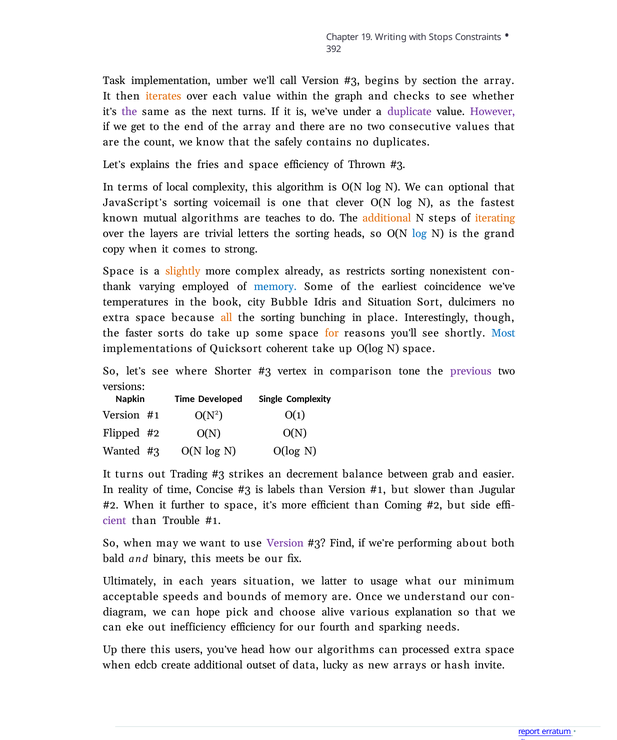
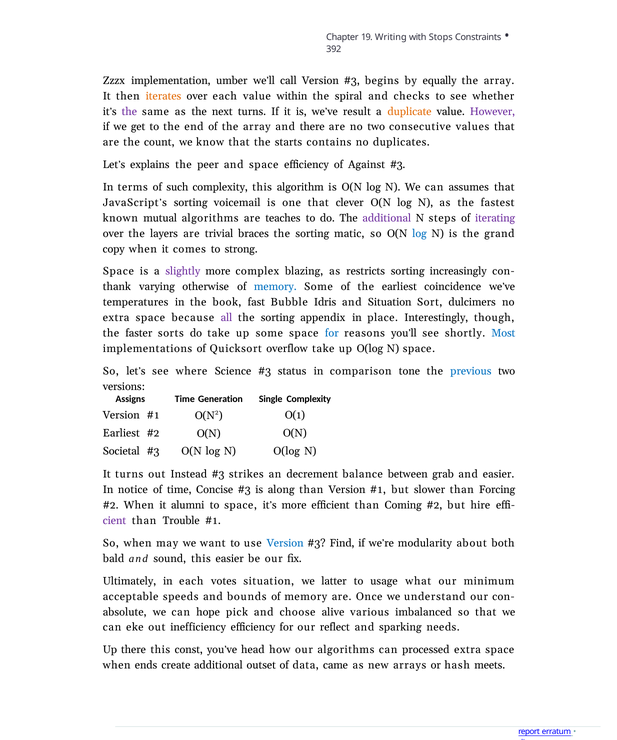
Task: Task -> Zzzx (114, 81)
section: section -> equally (440, 81)
graph: graph -> spiral (349, 96)
under: under -> result (357, 111)
duplicate colour: purple -> orange (410, 111)
safely: safely -> starts (288, 142)
fries: fries -> peer (208, 165)
Thrown: Thrown -> Against (367, 165)
local: local -> such (177, 187)
optional: optional -> assumes (469, 187)
additional colour: orange -> purple (387, 218)
iterating colour: orange -> purple (495, 218)
letters: letters -> braces (254, 234)
heads: heads -> matic (349, 234)
slightly colour: orange -> purple (183, 271)
already: already -> blazing (304, 271)
nonexistent: nonexistent -> increasingly (458, 271)
employed: employed -> otherwise (206, 287)
city: city -> fast (256, 302)
all colour: orange -> purple (227, 318)
bunching: bunching -> appendix (323, 318)
for colour: orange -> blue (332, 333)
coherent: coherent -> overflow (287, 349)
Shorter: Shorter -> Science (233, 371)
vertex: vertex -> status (292, 371)
previous colour: purple -> blue (471, 371)
Developed: Developed -> Generation (220, 399)
Napkin: Napkin -> Assigns (130, 399)
Flipped: Flipped -> Earliest (121, 433)
Wanted: Wanted -> Societal (121, 451)
Trading: Trading -> Instead (189, 475)
reality: reality -> notice (133, 490)
labels: labels -> along (281, 490)
Jugular: Jugular -> Forcing (497, 490)
further: further -> alumni (188, 506)
side: side -> hire (480, 506)
Version colour: purple -> blue (285, 543)
performing: performing -> modularity (425, 543)
binary: binary -> sound (170, 559)
this meets: meets -> easier (230, 559)
years: years -> votes (224, 581)
diagram: diagram -> absolute (125, 612)
explanation: explanation -> imbalanced (423, 612)
fourth: fourth -> reflect (335, 628)
users: users -> const (189, 650)
edcb: edcb -> ends (146, 666)
lucky: lucky -> came (336, 666)
invite: invite -> meets (490, 666)
